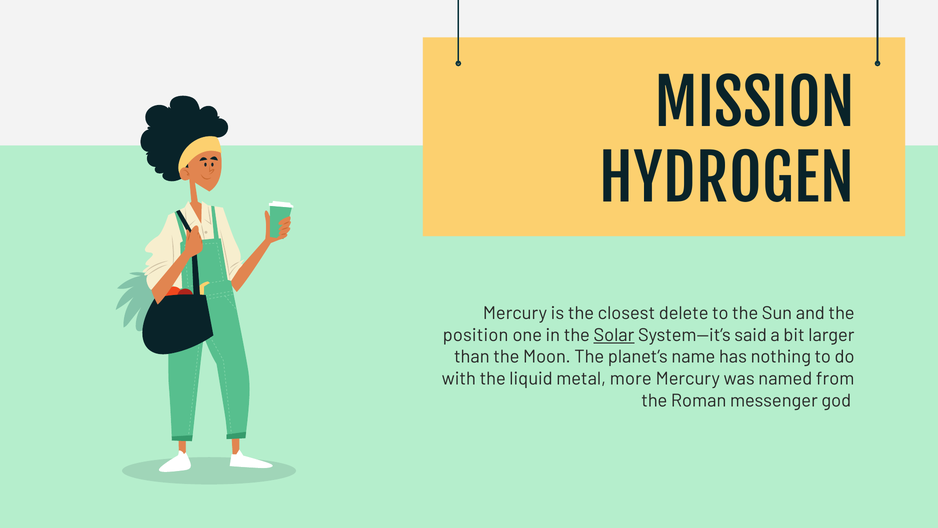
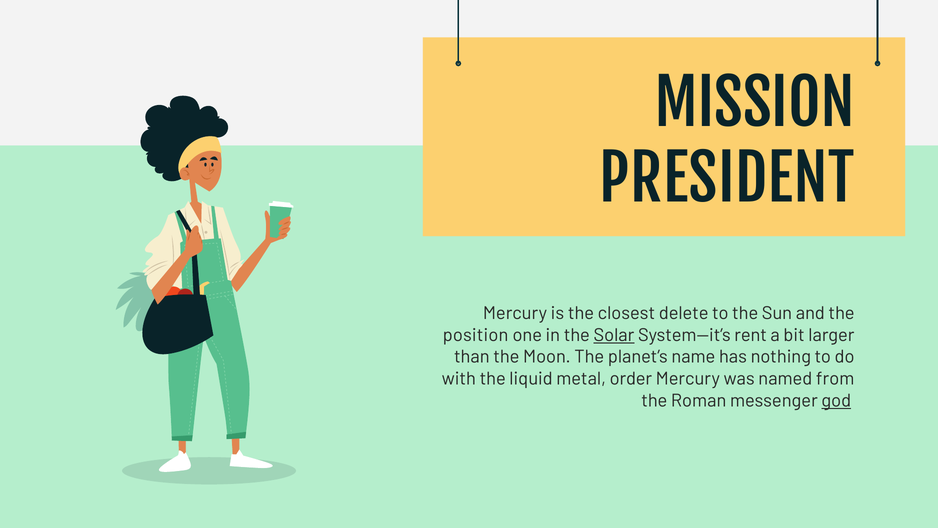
HYDROGEN: HYDROGEN -> PRESIDENT (727, 181)
said: said -> rent (751, 335)
more: more -> order (631, 379)
god underline: none -> present (836, 400)
